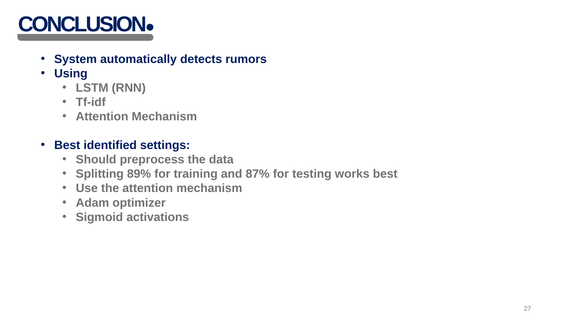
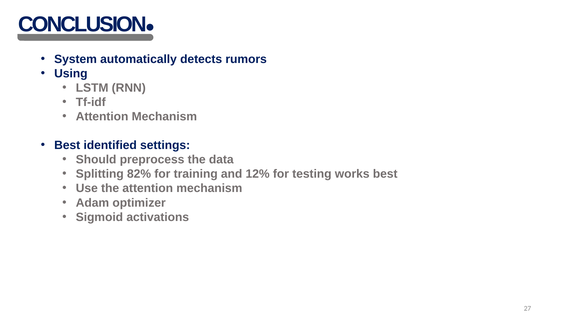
89%: 89% -> 82% (139, 174)
87%: 87% -> 12% (258, 174)
